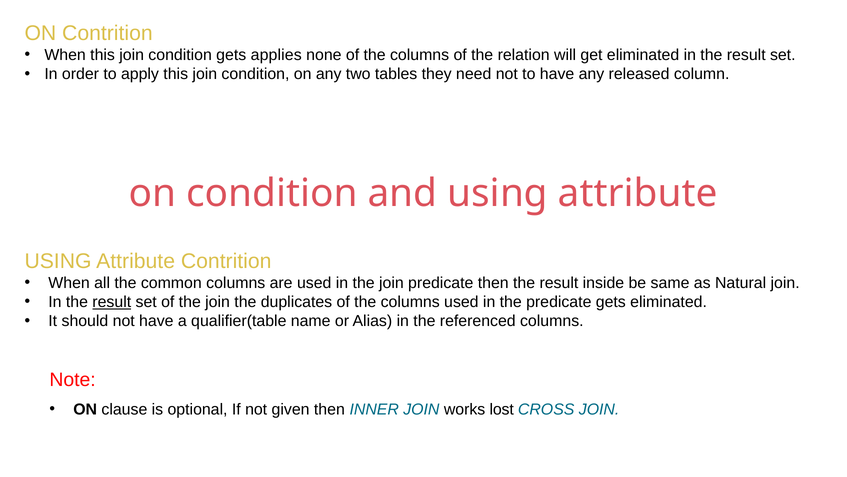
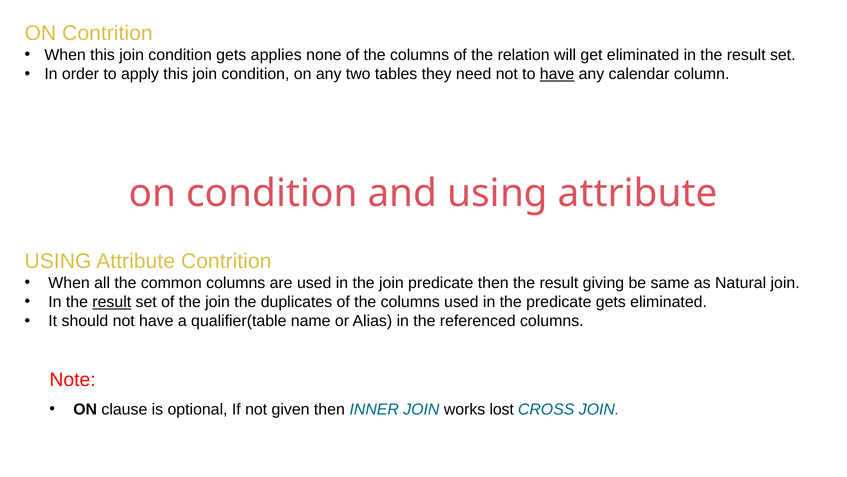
have underline: none -> present (557, 74)
released: released -> calendar (639, 74)
inside: inside -> giving (603, 283)
